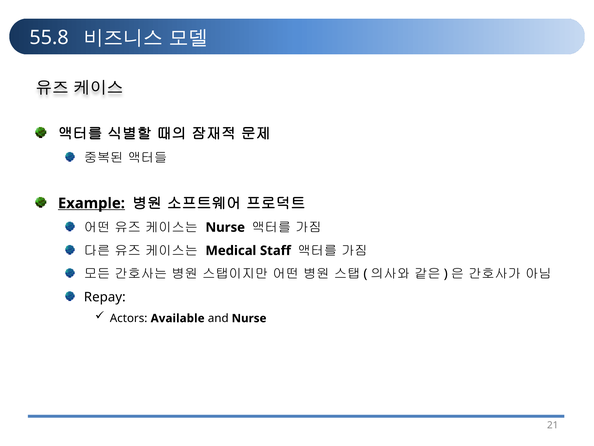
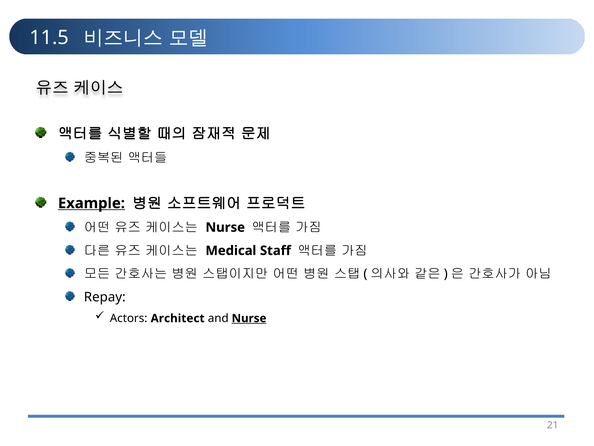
55.8: 55.8 -> 11.5 (49, 37)
Available: Available -> Architect (178, 318)
Nurse underline: none -> present (249, 318)
